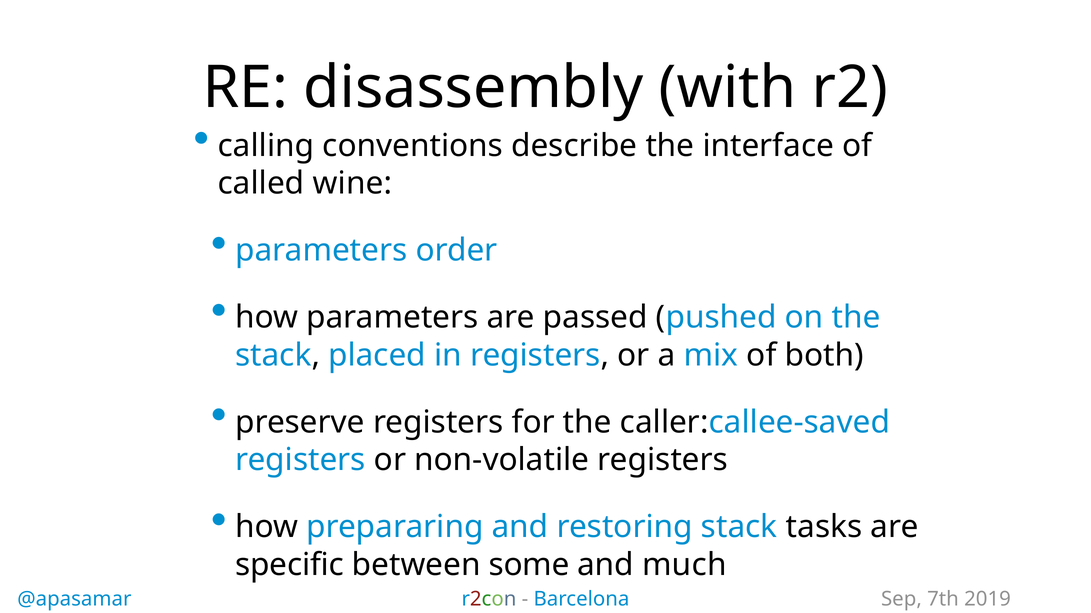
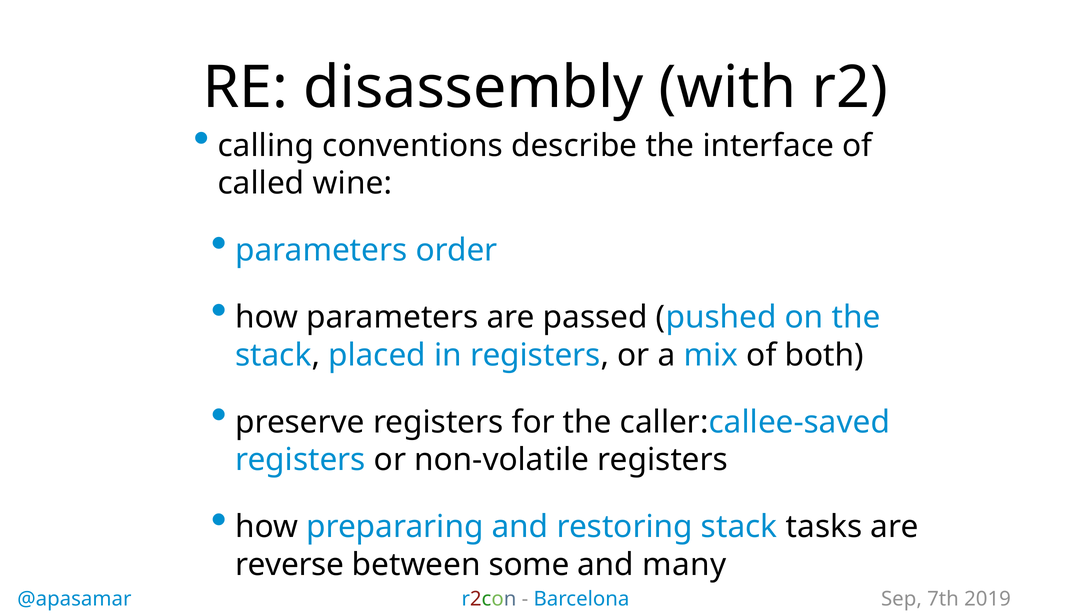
specific: specific -> reverse (290, 565)
much: much -> many (684, 565)
